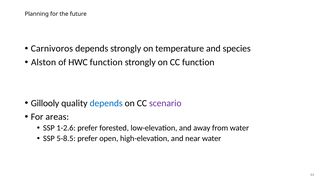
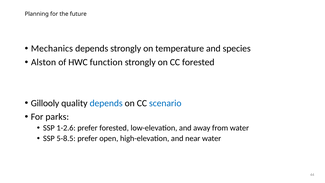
Carnivoros: Carnivoros -> Mechanics (52, 49)
CC function: function -> forested (198, 62)
scenario colour: purple -> blue (165, 103)
areas: areas -> parks (57, 117)
